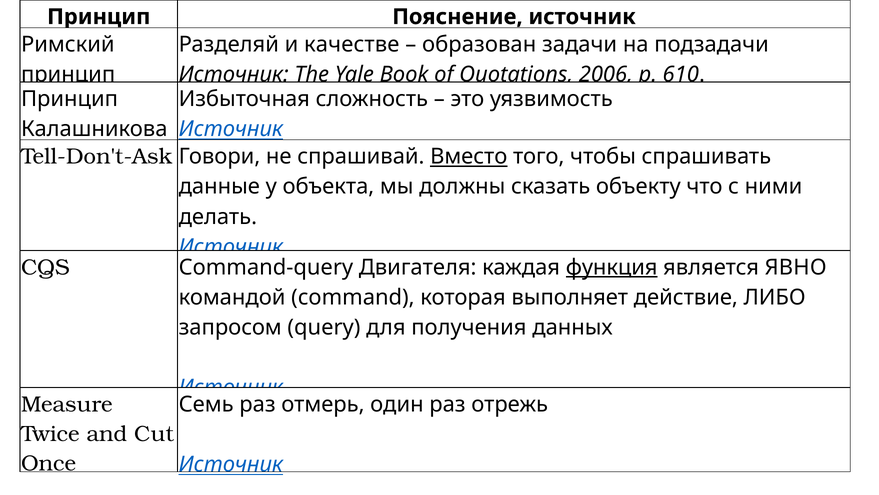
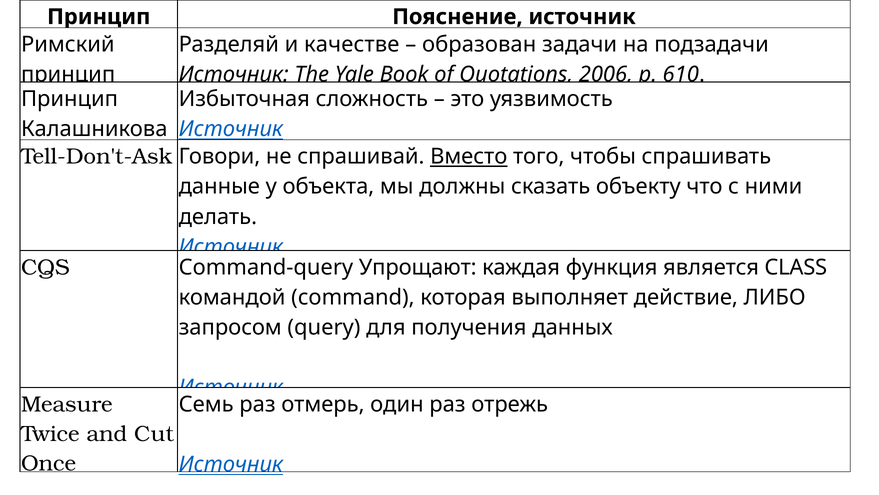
Двигателя: Двигателя -> Упрощают (418, 267)
функция underline: present -> none (612, 267)
ЯВНО: ЯВНО -> CLASS (796, 267)
